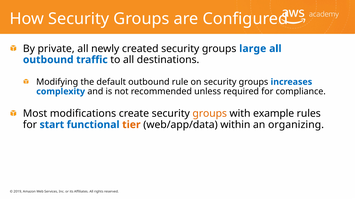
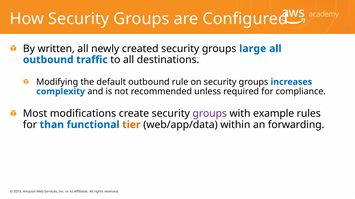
private: private -> written (56, 49)
groups colour: orange -> purple (210, 114)
start: start -> than (52, 125)
organizing: organizing -> forwarding (296, 125)
